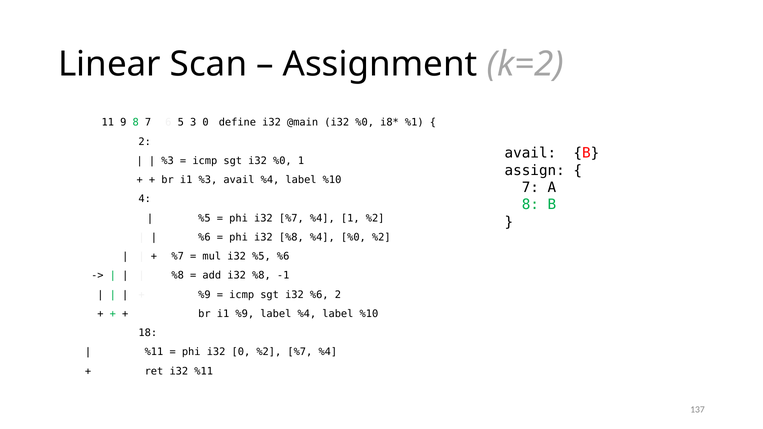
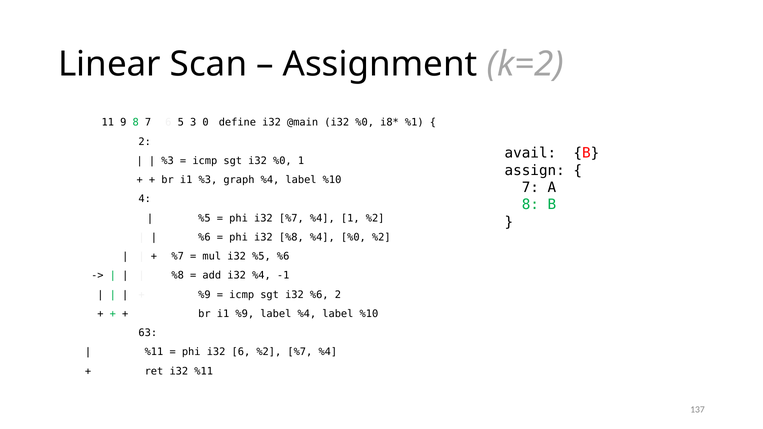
%3 avail: avail -> graph (239, 180)
add i32 %8: %8 -> %4 (261, 276)
18: 18 -> 63 (148, 333)
i32 0: 0 -> 6 (241, 352)
